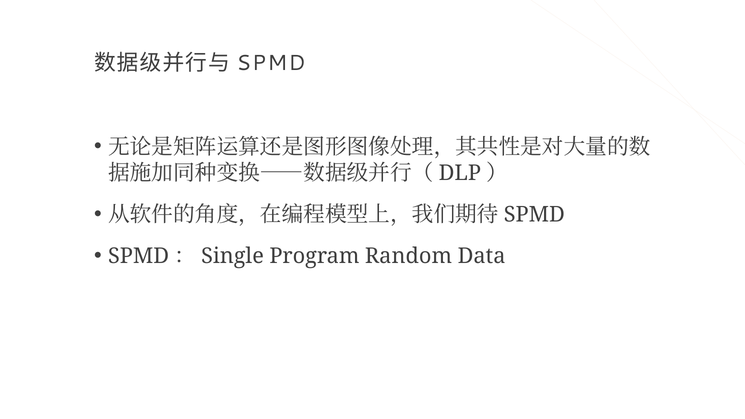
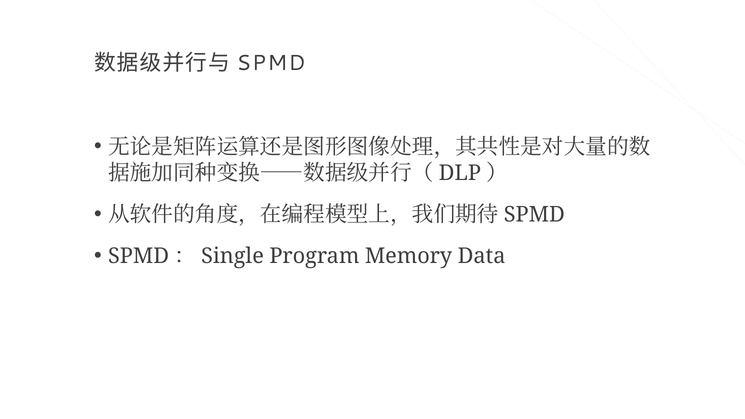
Random: Random -> Memory (409, 256)
